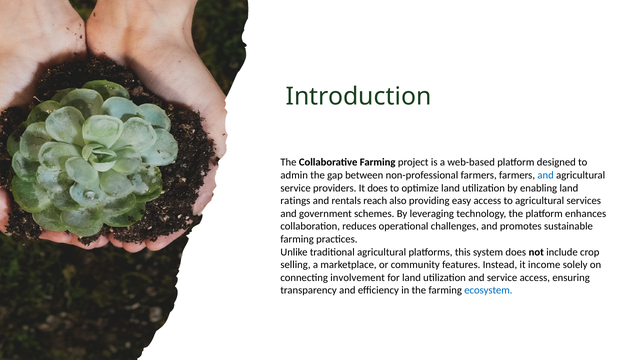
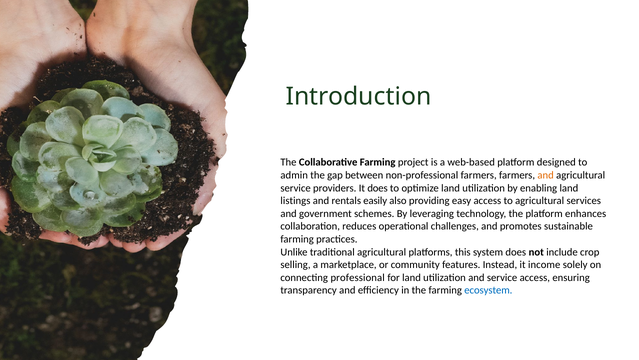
and colour: blue -> orange (546, 175)
ratings: ratings -> listings (295, 201)
reach: reach -> easily (375, 201)
involvement: involvement -> professional (358, 277)
